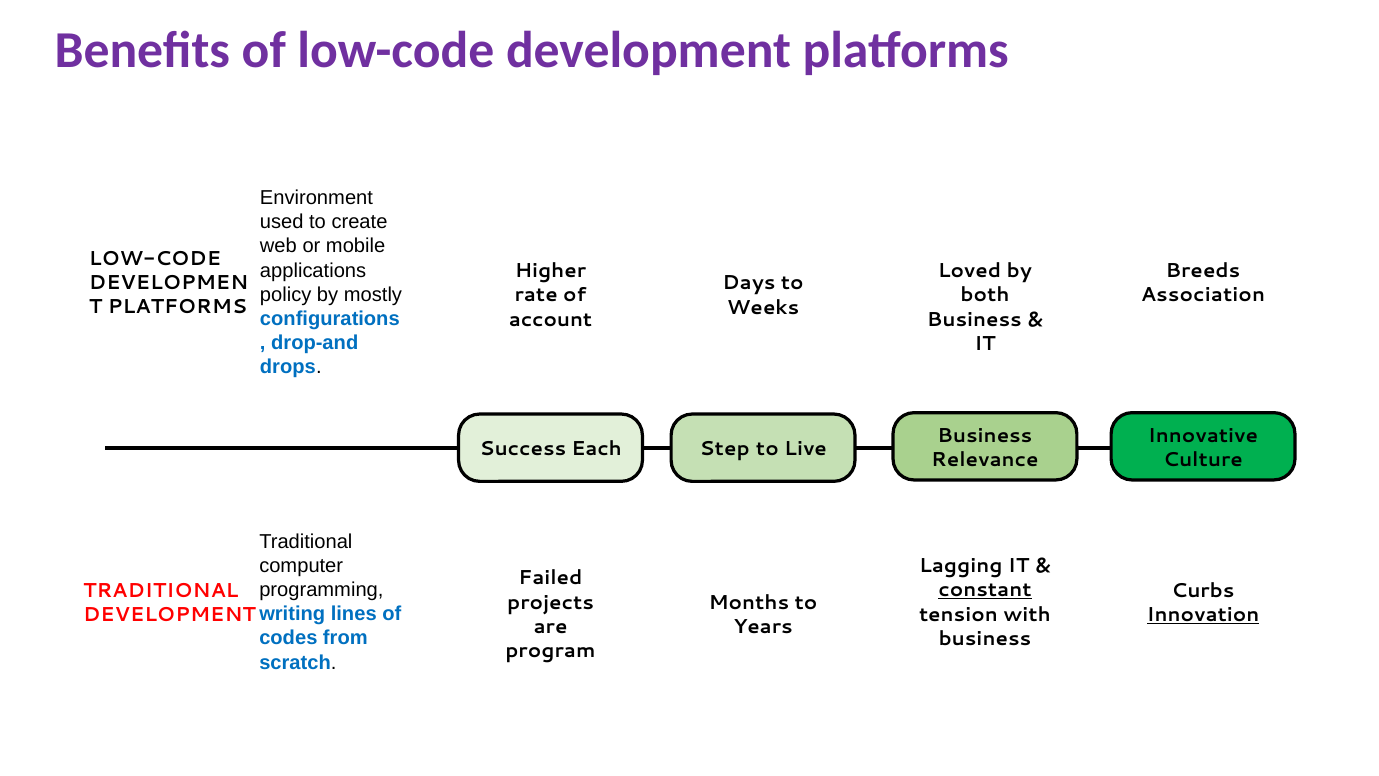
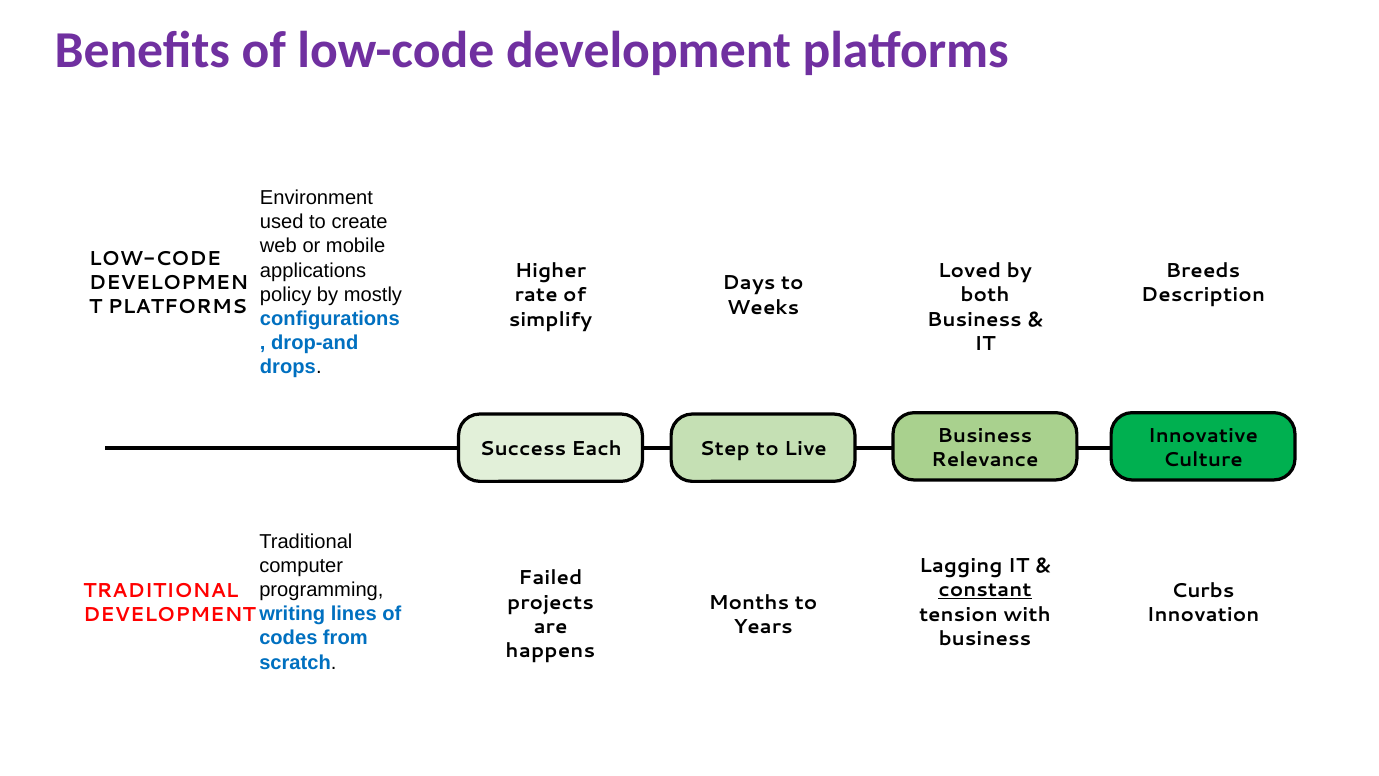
Association: Association -> Description (1203, 295)
account: account -> simplify (550, 319)
Innovation underline: present -> none (1203, 614)
program: program -> happens (550, 650)
